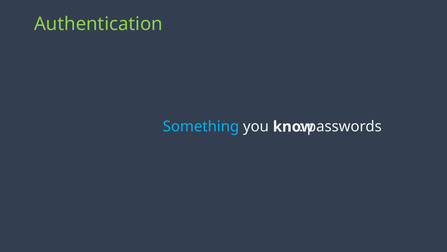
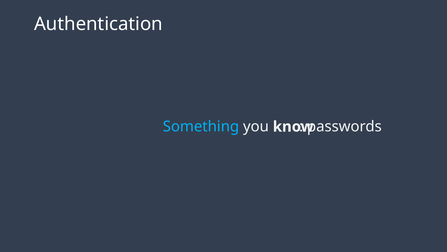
Authentication colour: light green -> white (98, 24)
